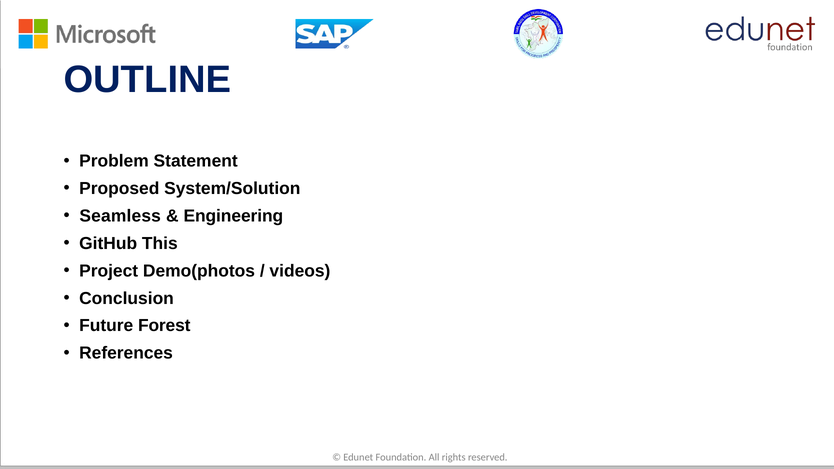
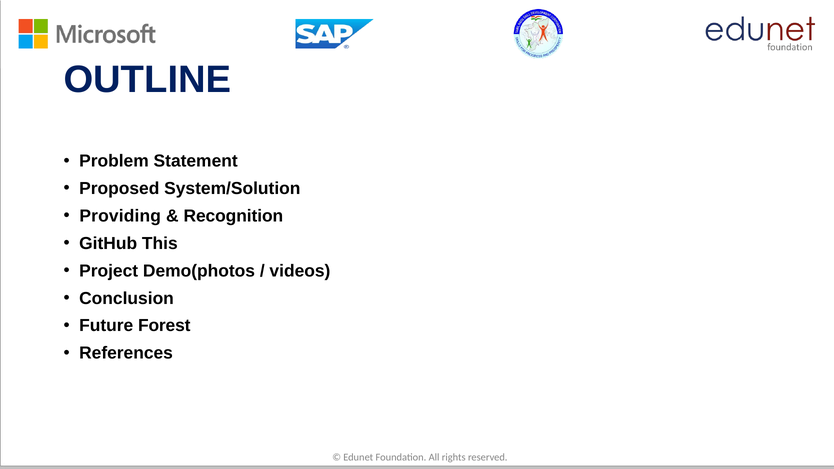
Seamless: Seamless -> Providing (120, 216)
Engineering: Engineering -> Recognition (233, 216)
